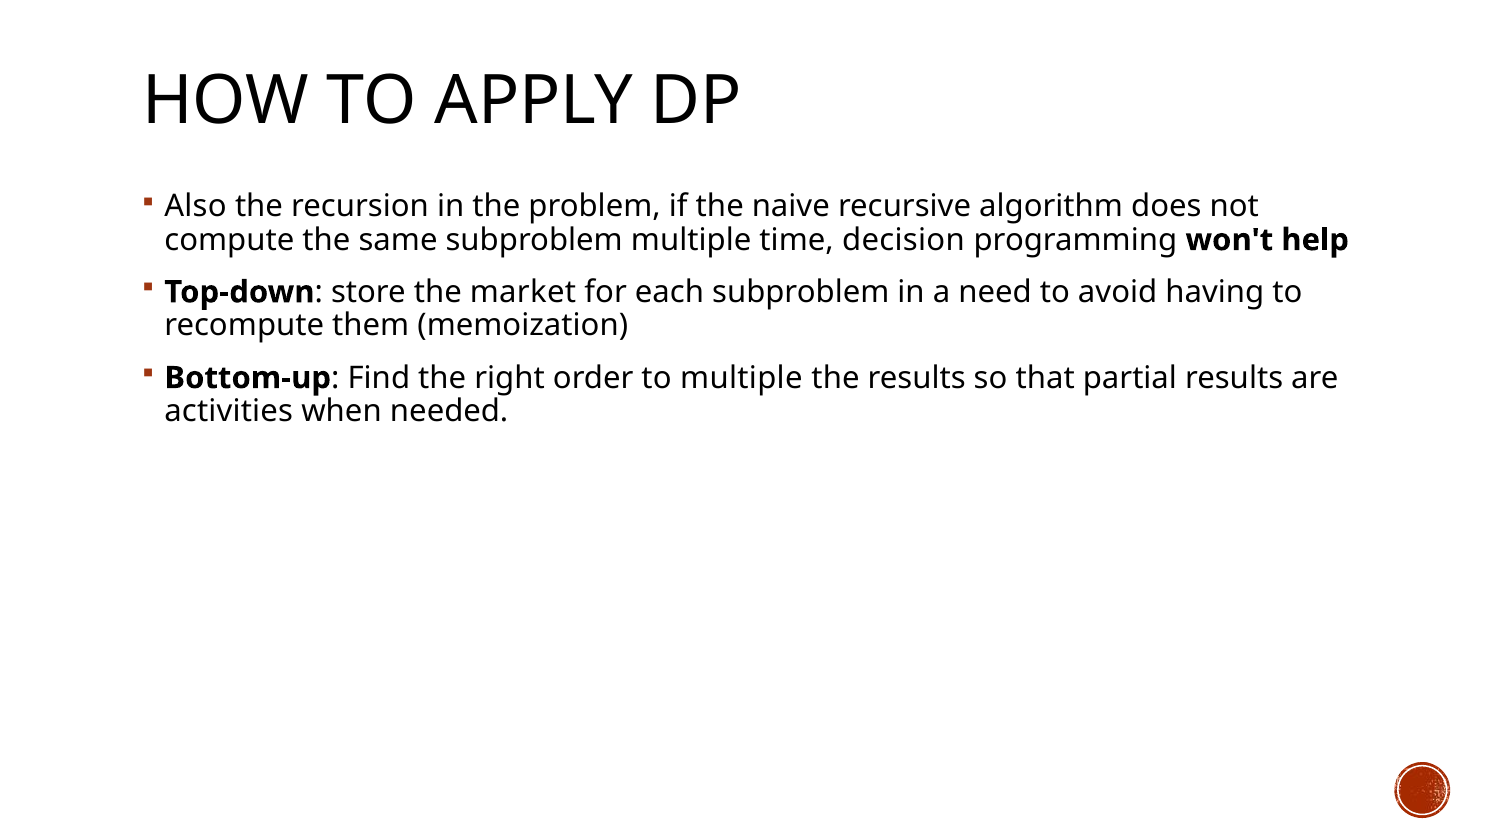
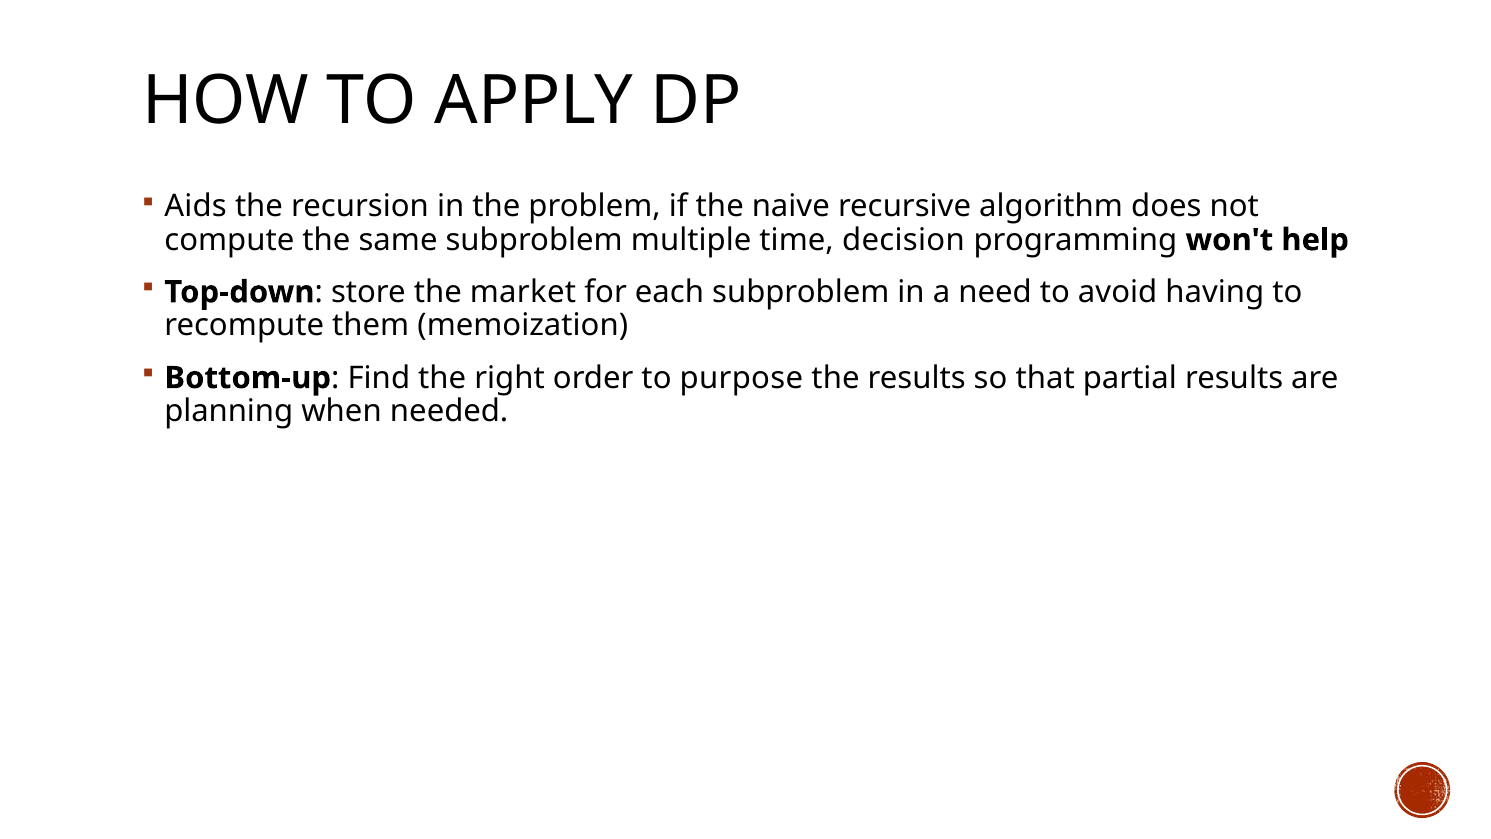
Also: Also -> Aids (196, 206)
to multiple: multiple -> purpose (741, 378)
activities: activities -> planning (229, 411)
